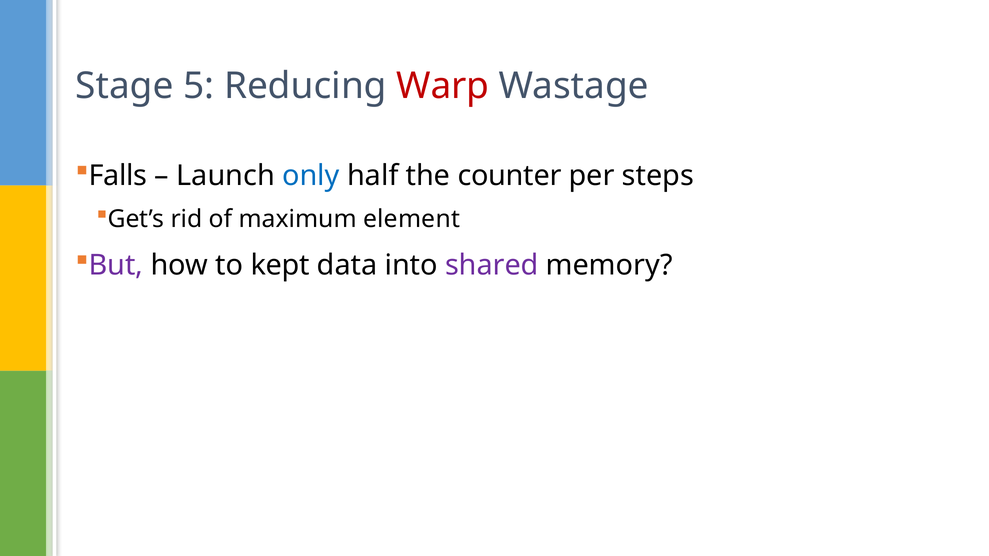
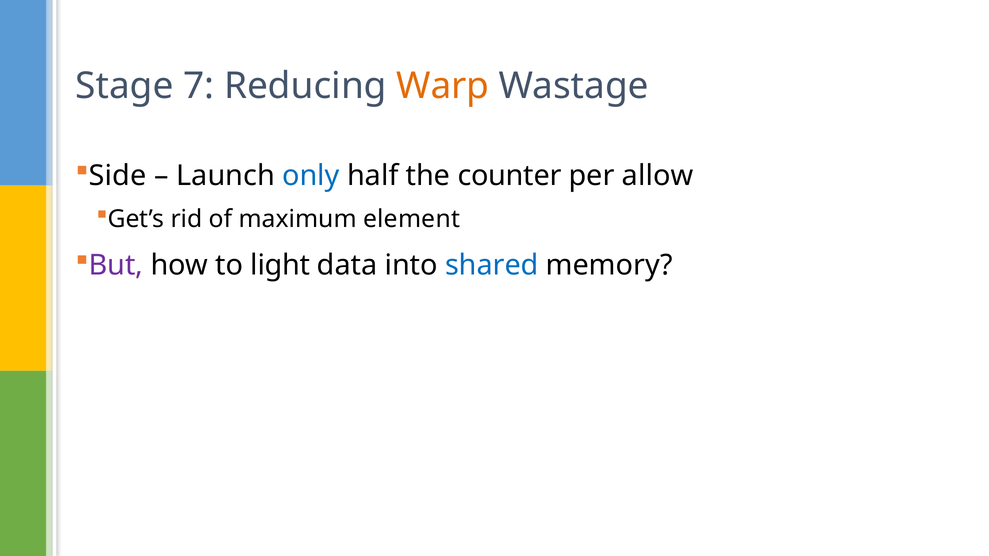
5: 5 -> 7 (199, 86)
Warp colour: red -> orange (443, 86)
Falls: Falls -> Side (118, 176)
steps: steps -> allow (658, 176)
kept: kept -> light (280, 265)
shared colour: purple -> blue (492, 265)
